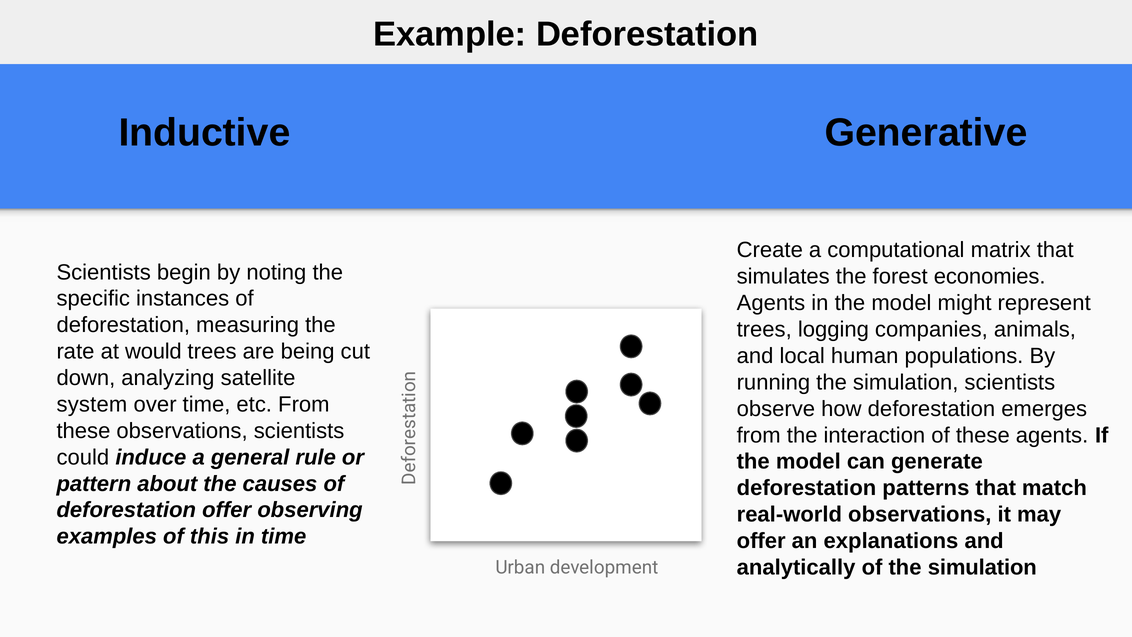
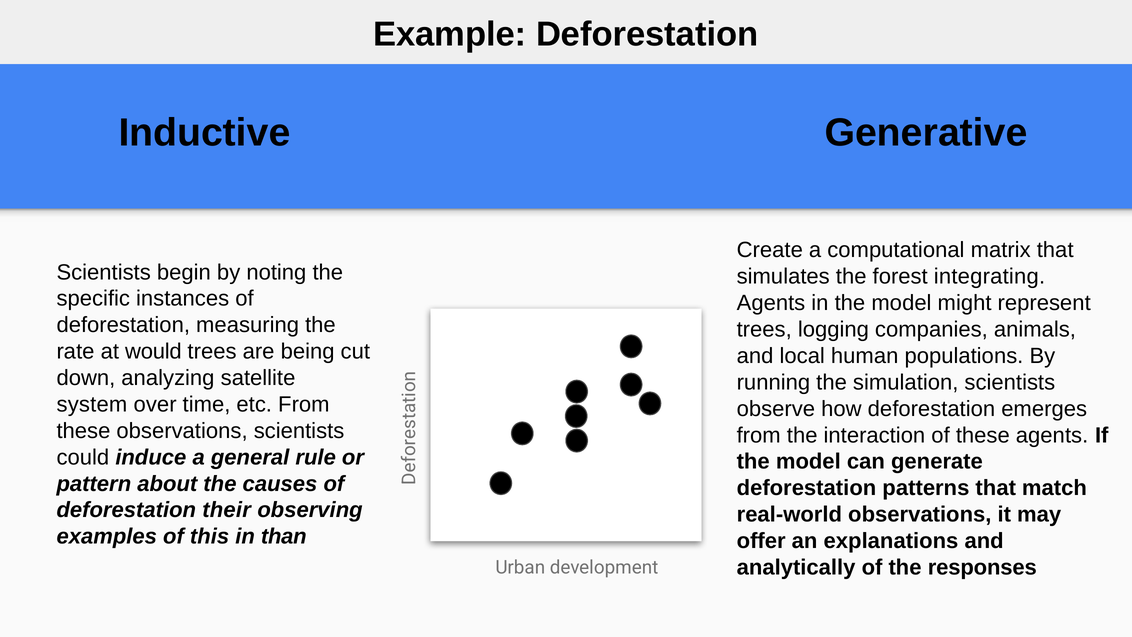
economies: economies -> integrating (989, 277)
deforestation offer: offer -> their (227, 510)
in time: time -> than (284, 536)
of the simulation: simulation -> responses (982, 567)
